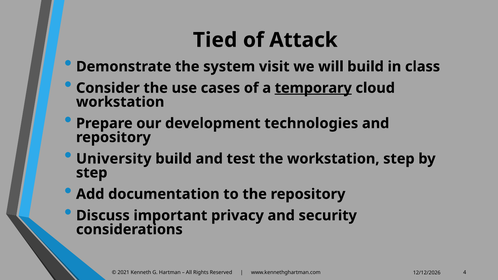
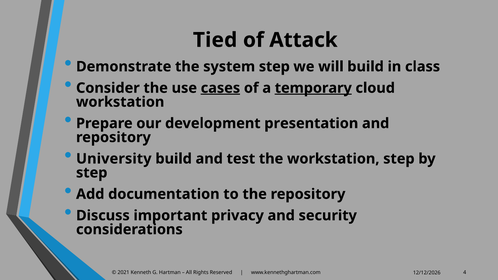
system visit: visit -> step (274, 67)
cases underline: none -> present (220, 88)
technologies: technologies -> presentation (311, 123)
